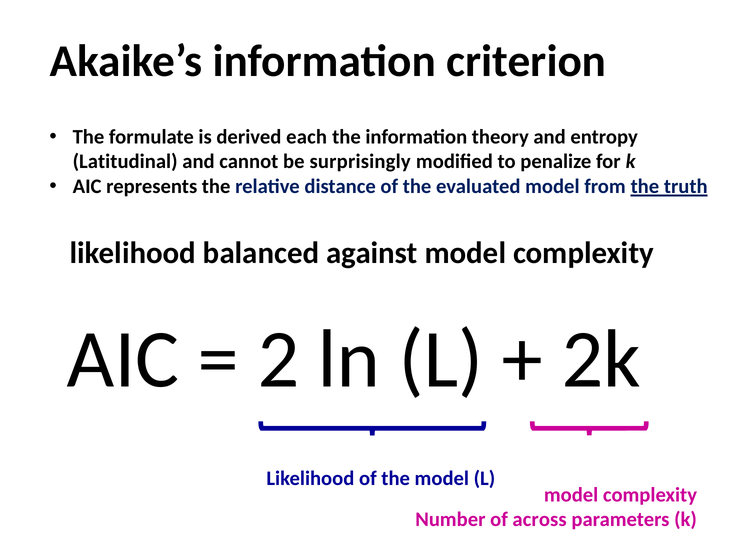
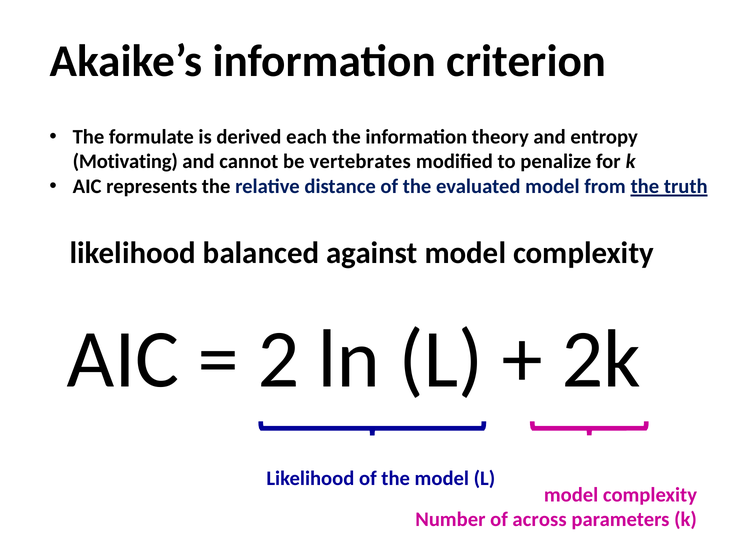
Latitudinal: Latitudinal -> Motivating (125, 161)
surprisingly: surprisingly -> vertebrates (360, 161)
